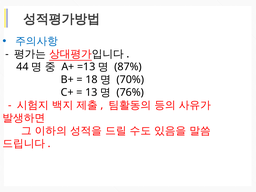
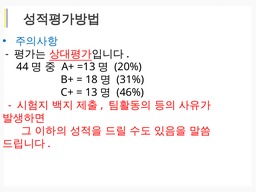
87%: 87% -> 20% (128, 67)
70%: 70% -> 31% (130, 80)
76%: 76% -> 46% (130, 92)
